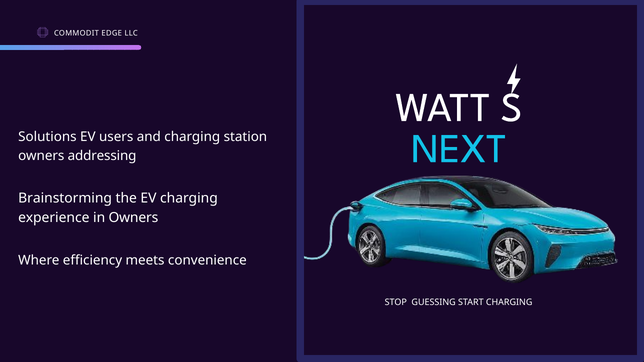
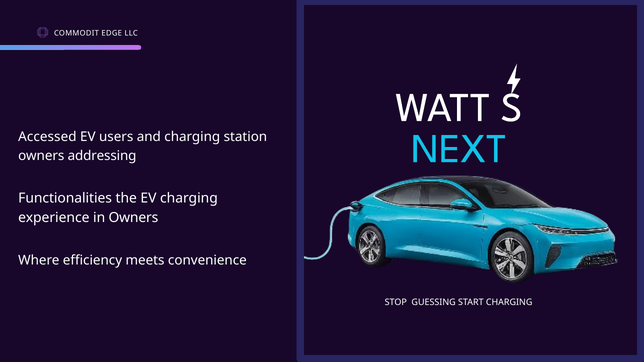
Solutions: Solutions -> Accessed (47, 137)
Brainstorming: Brainstorming -> Functionalities (65, 198)
